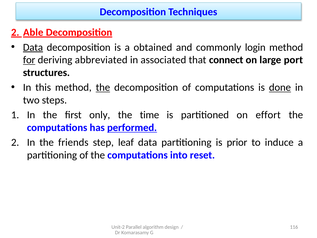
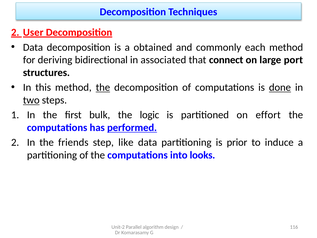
Able: Able -> User (33, 32)
Data underline: present -> none (33, 47)
login: login -> each (255, 47)
for underline: present -> none (29, 60)
abbreviated: abbreviated -> bidirectional (101, 60)
two underline: none -> present (31, 100)
only: only -> bulk (100, 115)
time: time -> logic (149, 115)
leaf: leaf -> like (126, 142)
reset: reset -> looks (202, 155)
